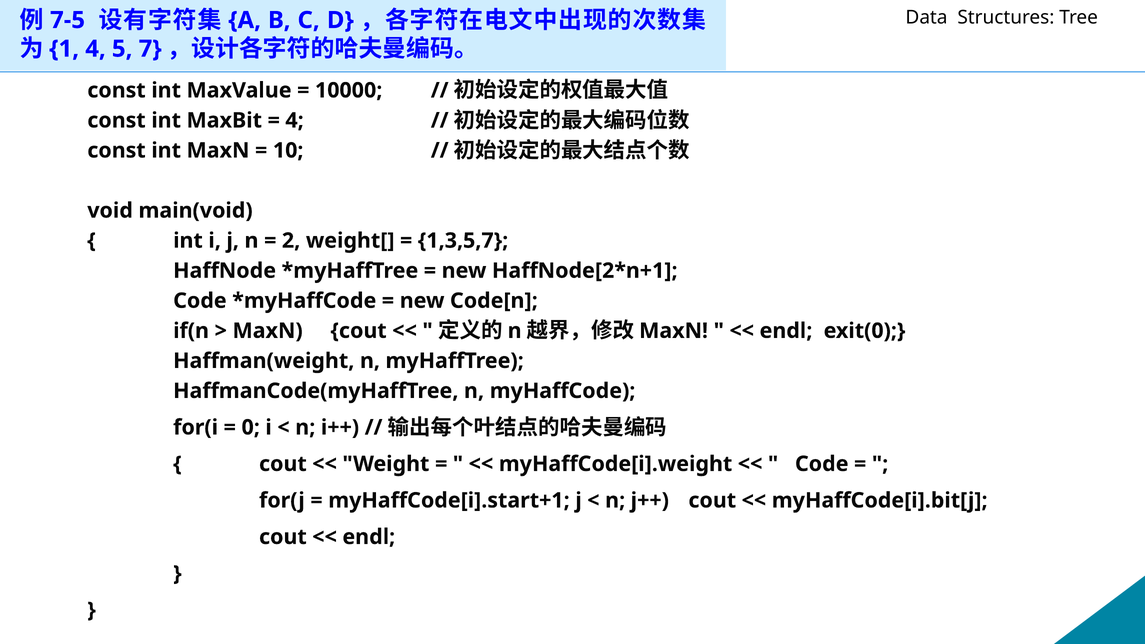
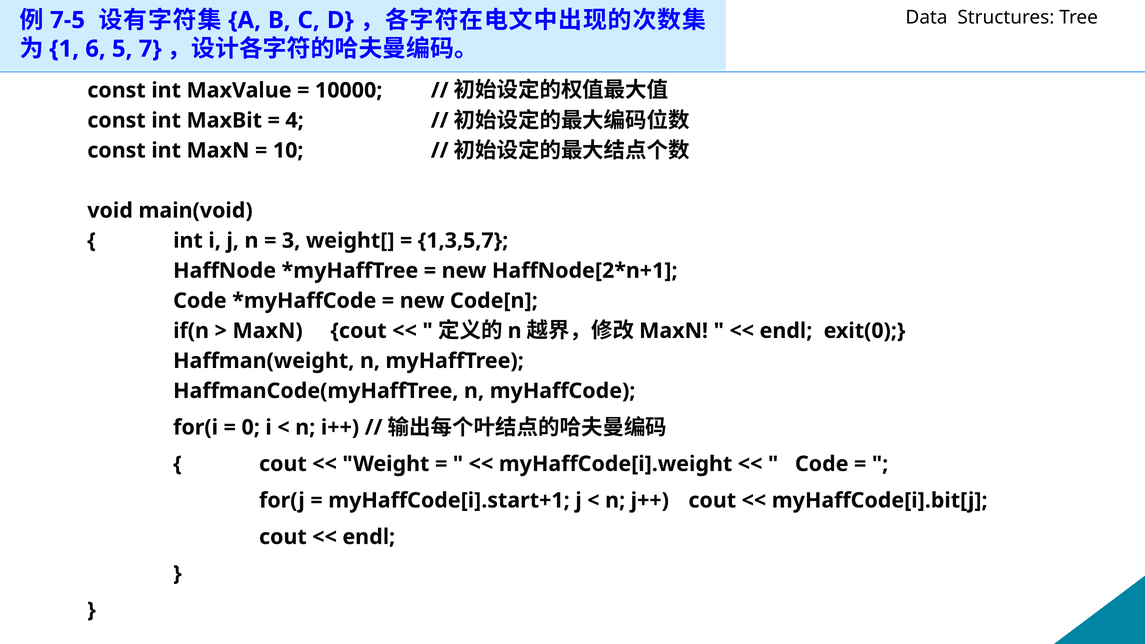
4: 4 -> 6 (96, 49)
2: 2 -> 3 (291, 241)
